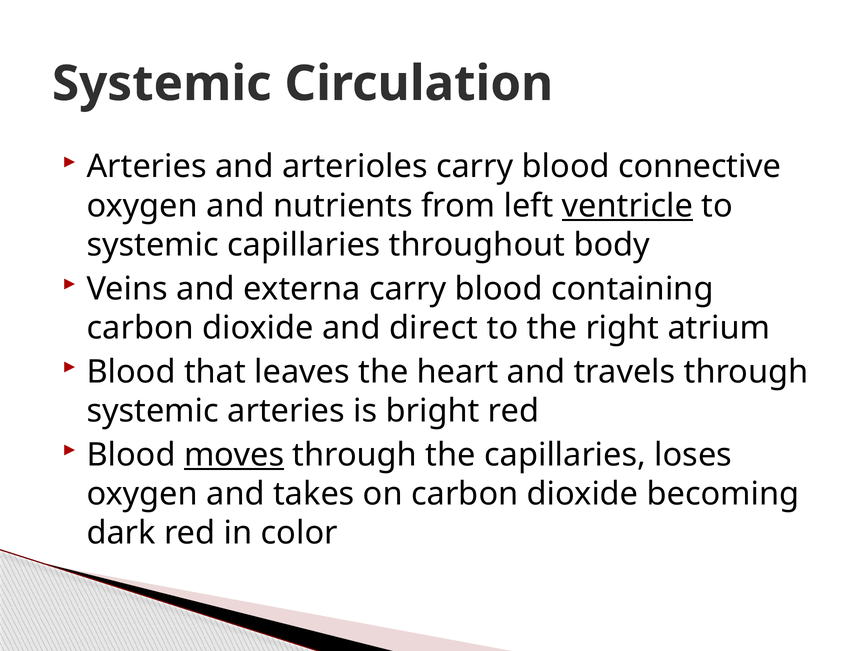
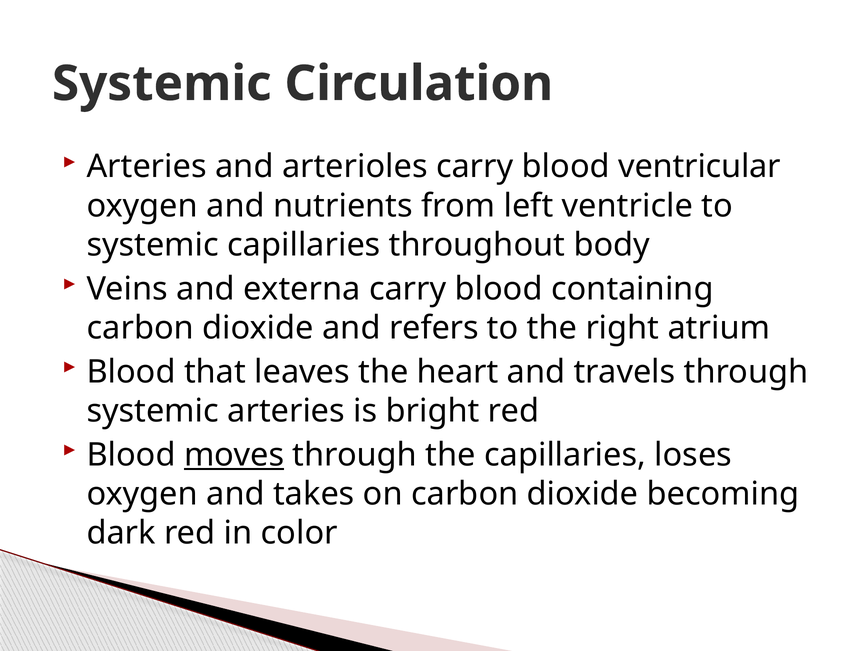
connective: connective -> ventricular (700, 167)
ventricle underline: present -> none (627, 206)
direct: direct -> refers (434, 328)
